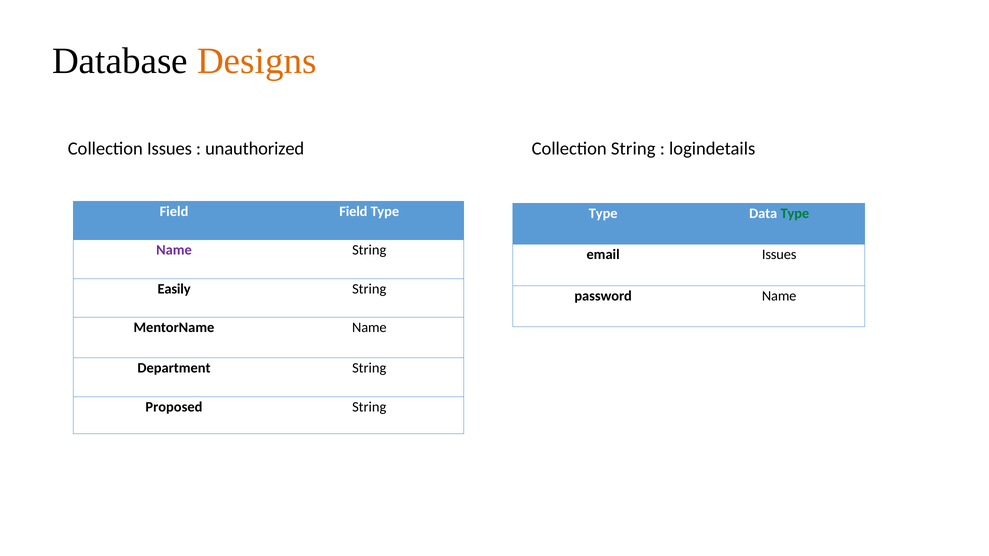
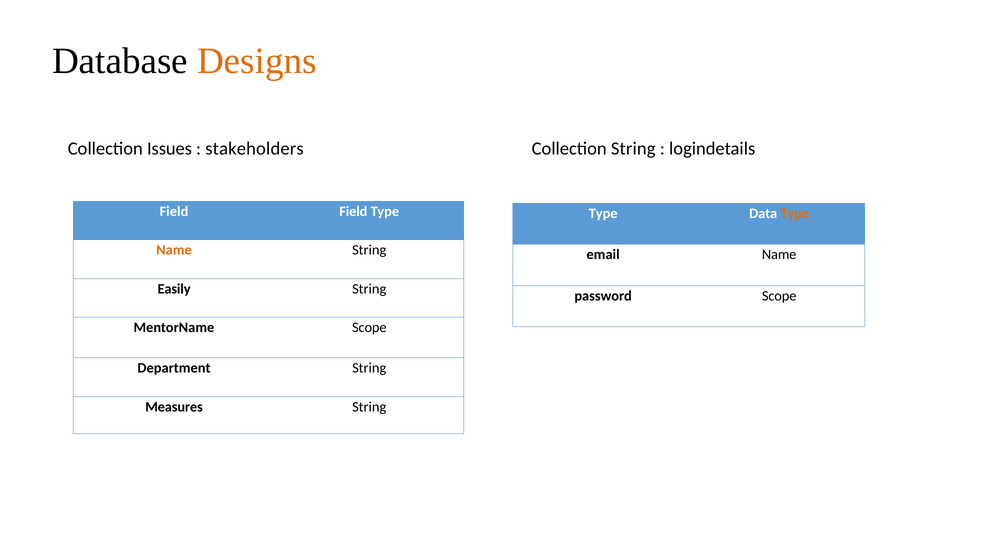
unauthorized: unauthorized -> stakeholders (255, 149)
Type colour: green -> orange (795, 214)
Name colour: purple -> orange (174, 250)
email Issues: Issues -> Name (779, 255)
password Name: Name -> Scope (779, 296)
MentorName Name: Name -> Scope (369, 328)
Proposed: Proposed -> Measures (174, 407)
